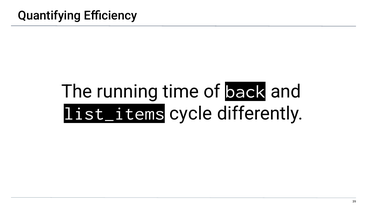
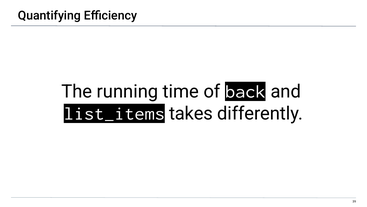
cycle: cycle -> takes (191, 113)
